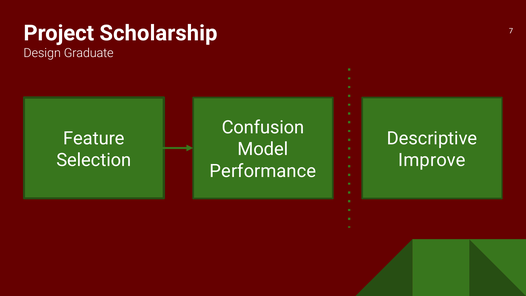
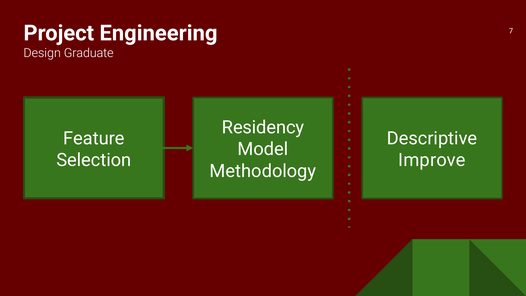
Scholarship: Scholarship -> Engineering (158, 33)
Confusion: Confusion -> Residency (263, 127)
Performance: Performance -> Methodology (263, 171)
